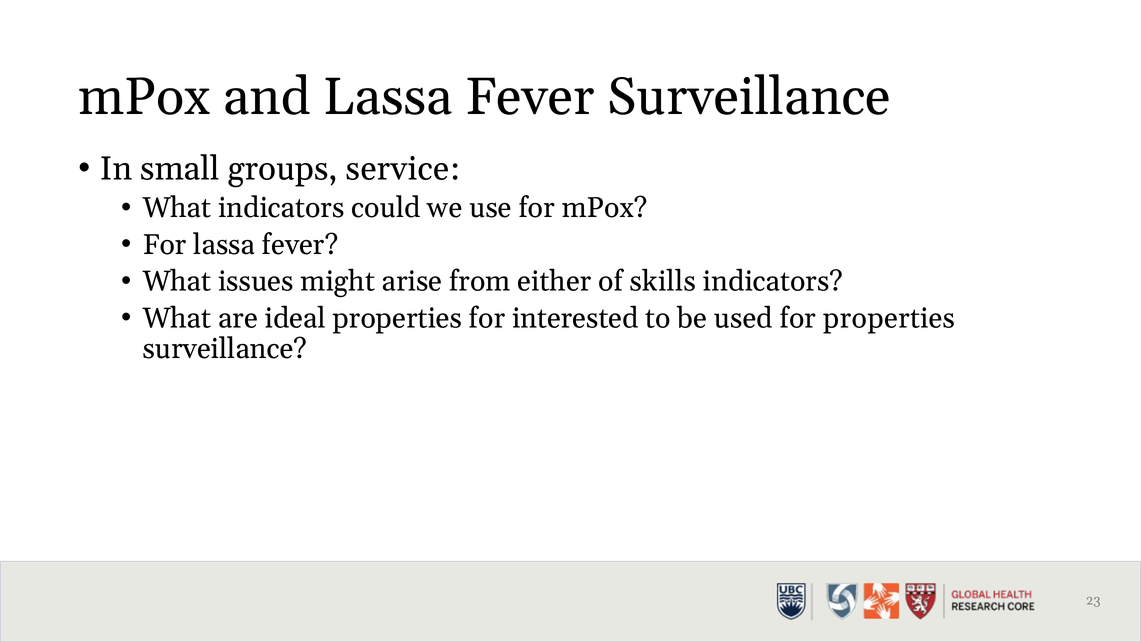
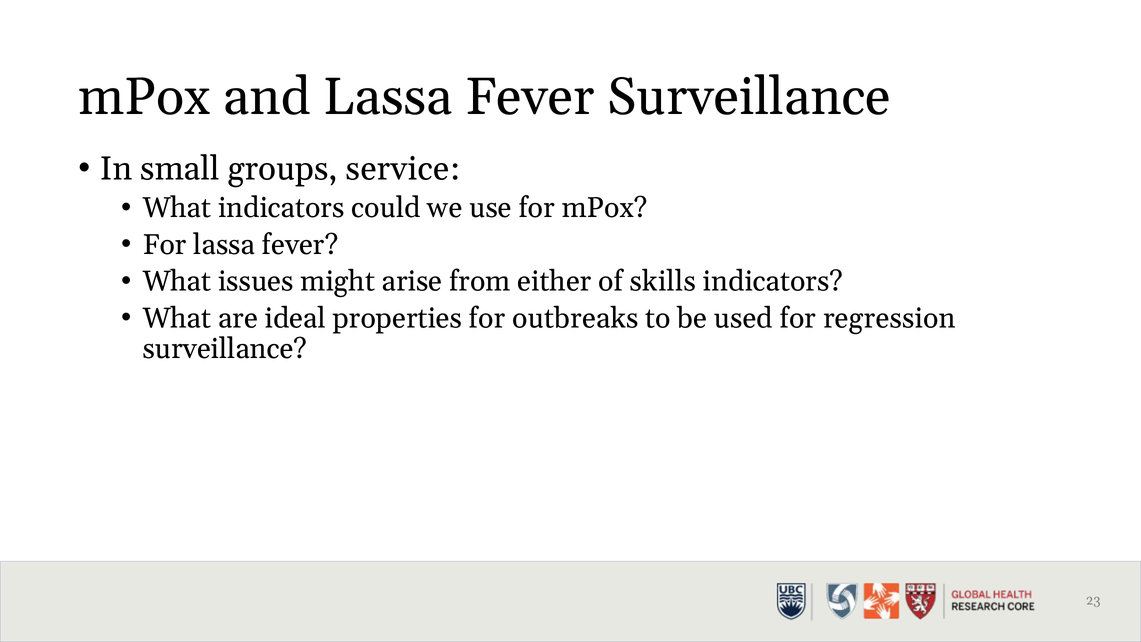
interested: interested -> outbreaks (575, 318)
for properties: properties -> regression (889, 318)
